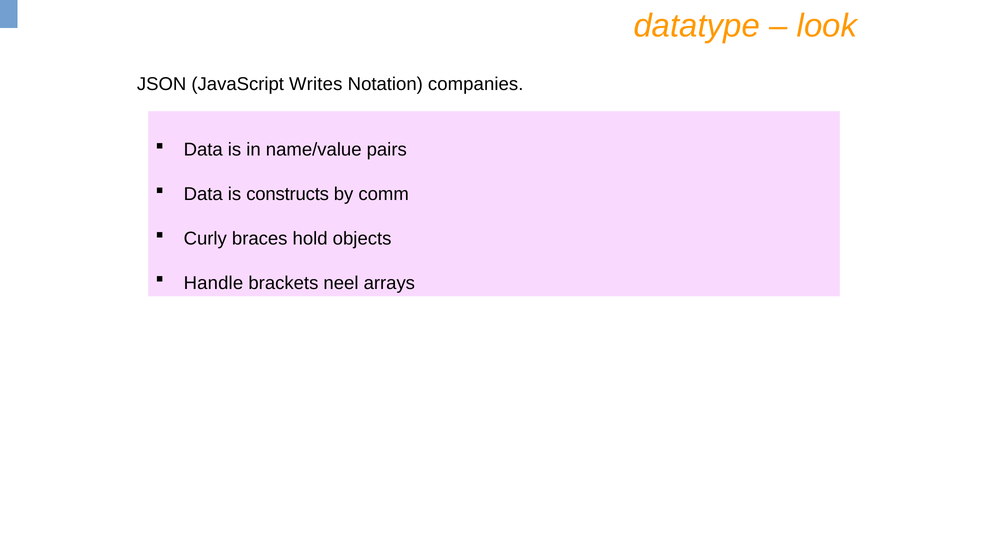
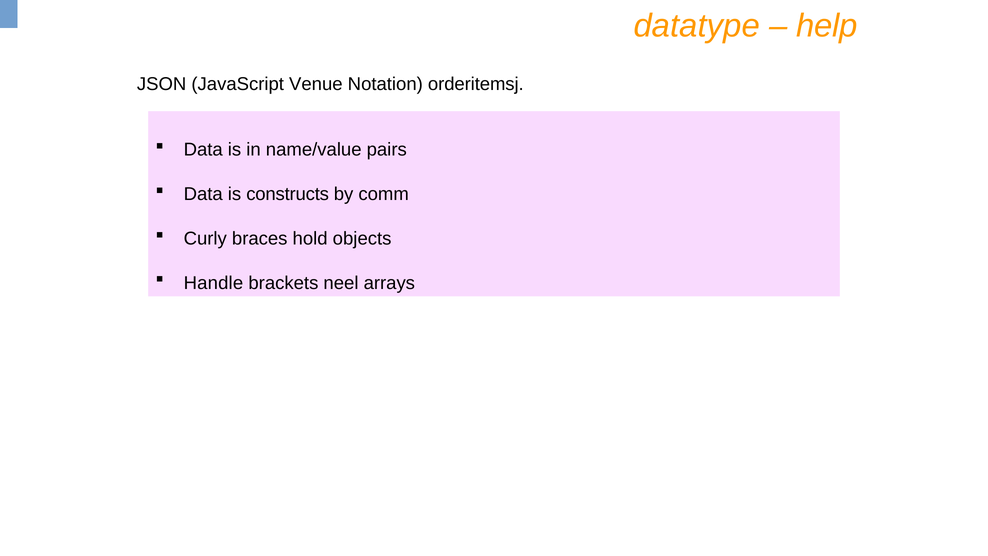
look: look -> help (827, 26)
Writes: Writes -> Venue (316, 84)
companies: companies -> orderitemsj (476, 84)
